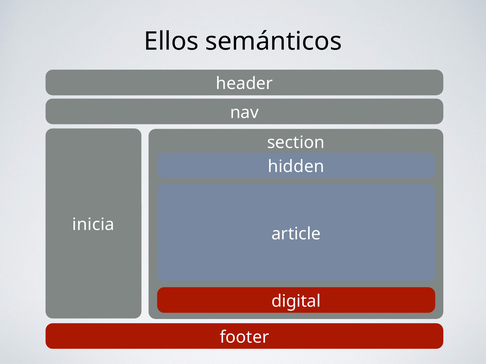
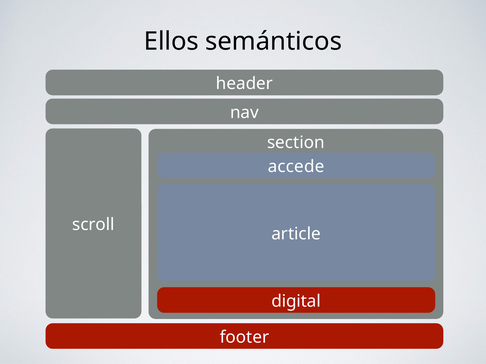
hidden: hidden -> accede (296, 167)
inicia: inicia -> scroll (93, 225)
